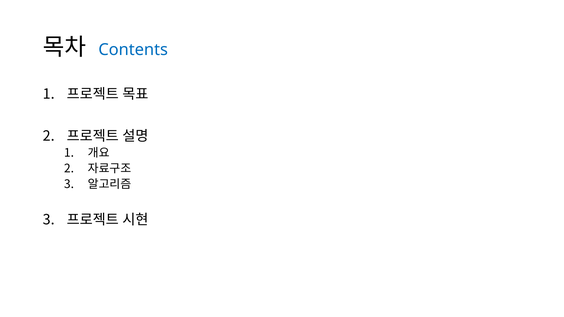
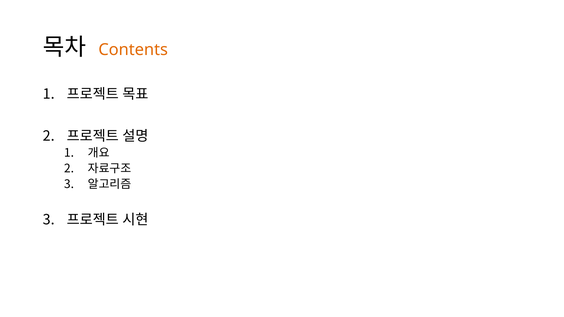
Contents colour: blue -> orange (133, 50)
